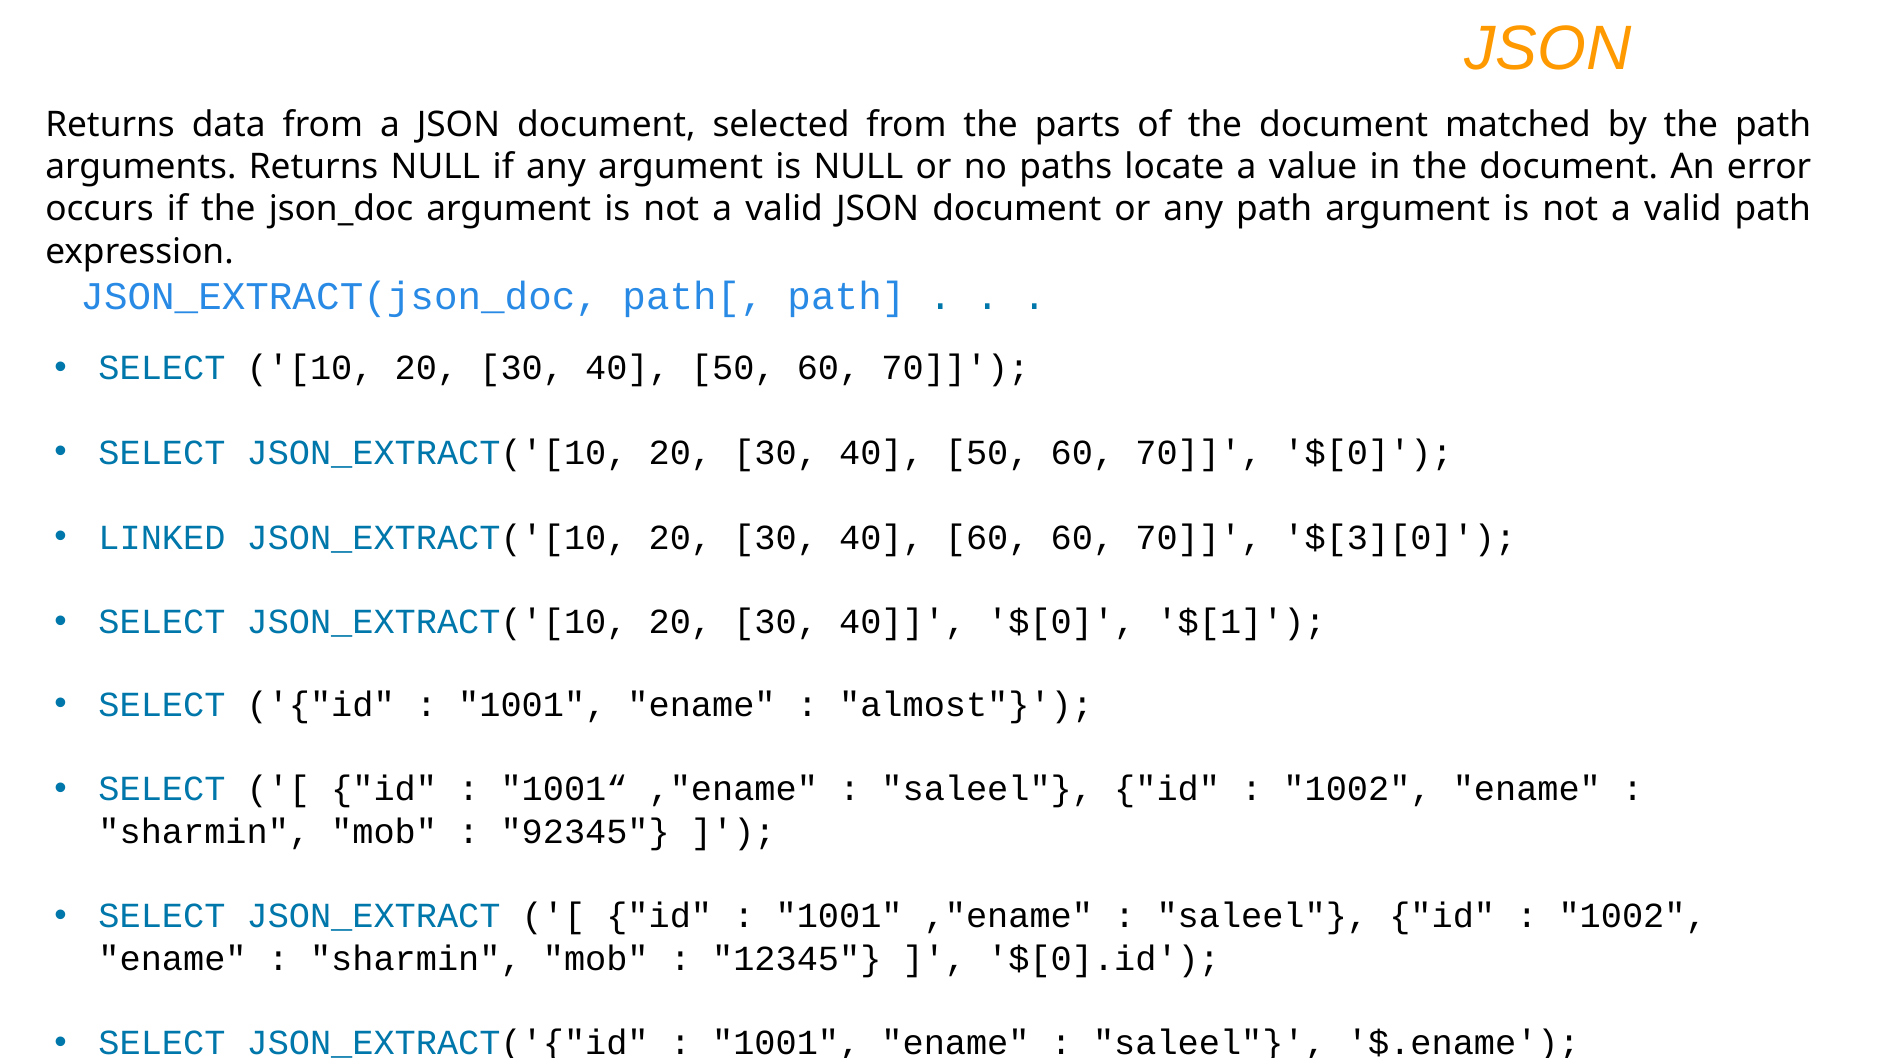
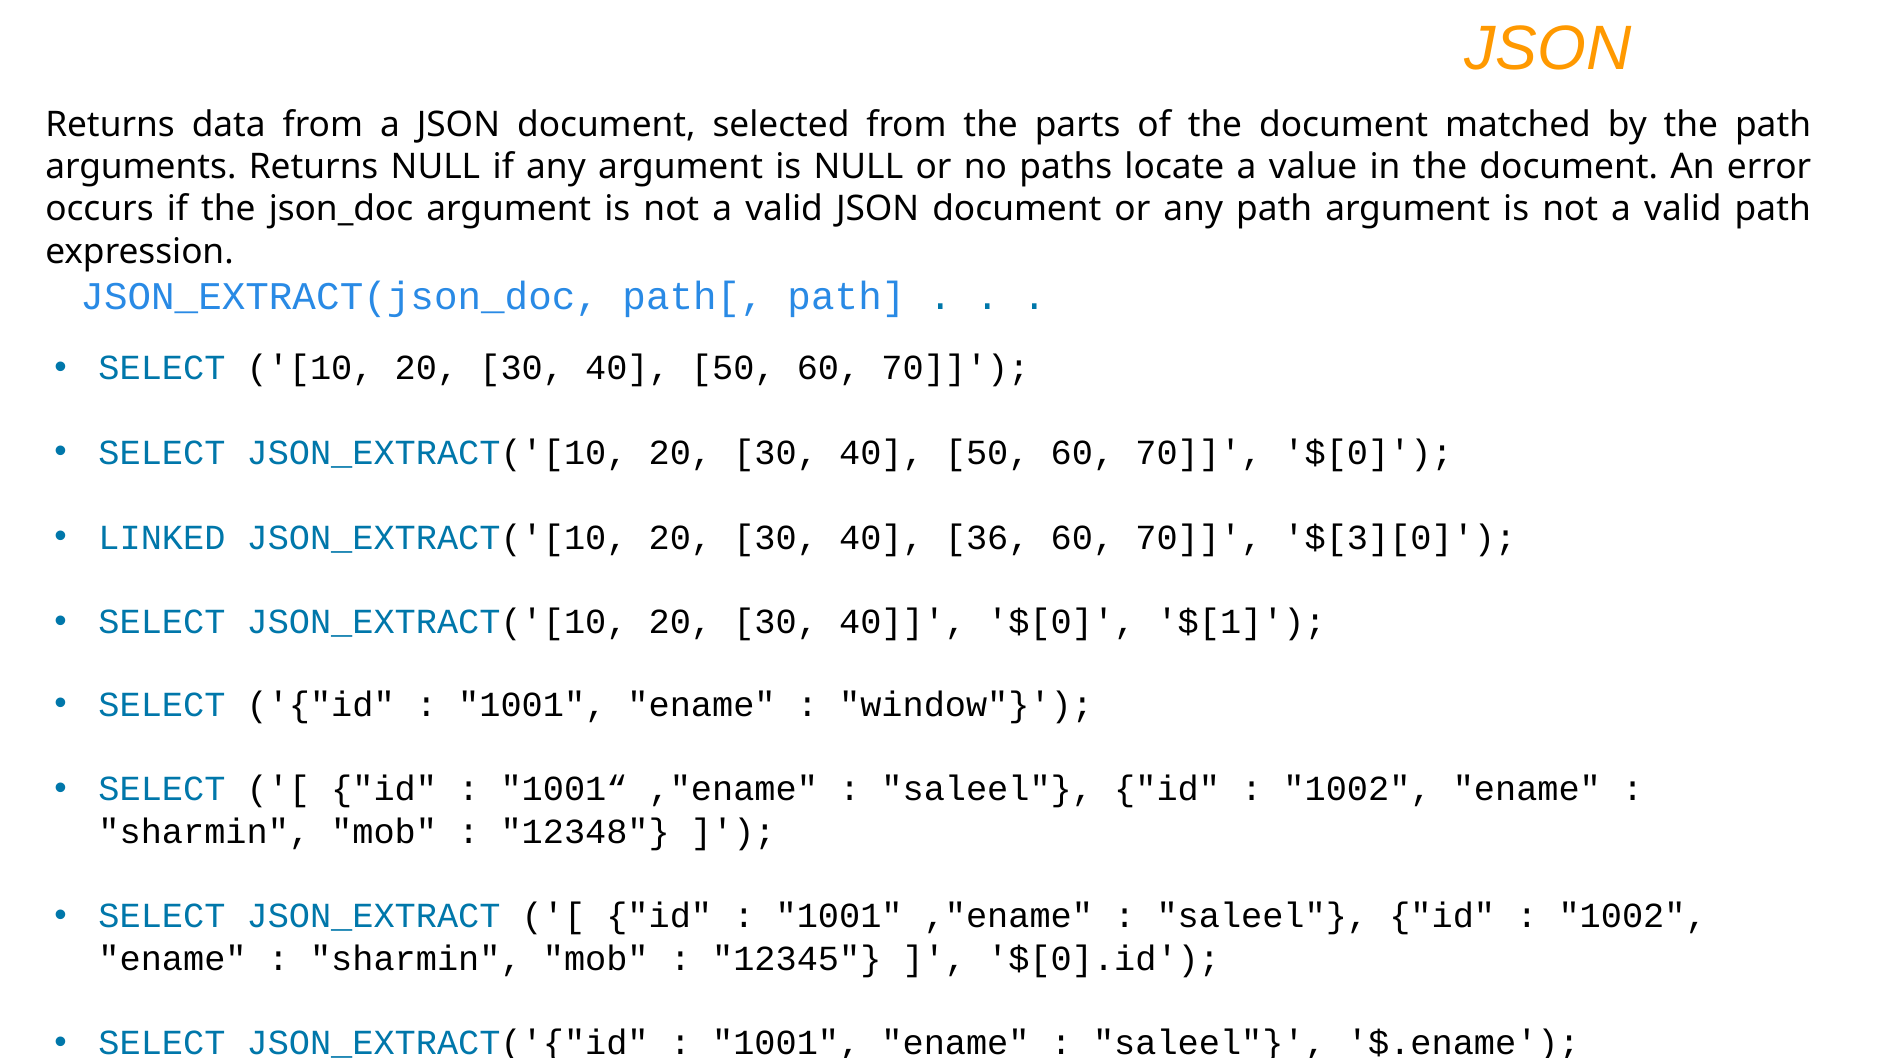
40 60: 60 -> 36 (987, 538)
almost: almost -> window (966, 705)
92345: 92345 -> 12348 (585, 832)
